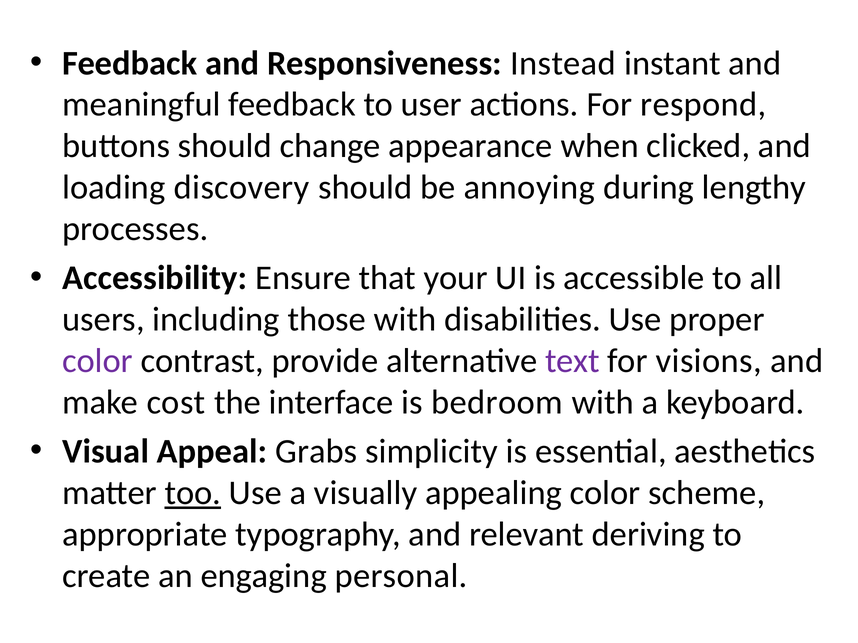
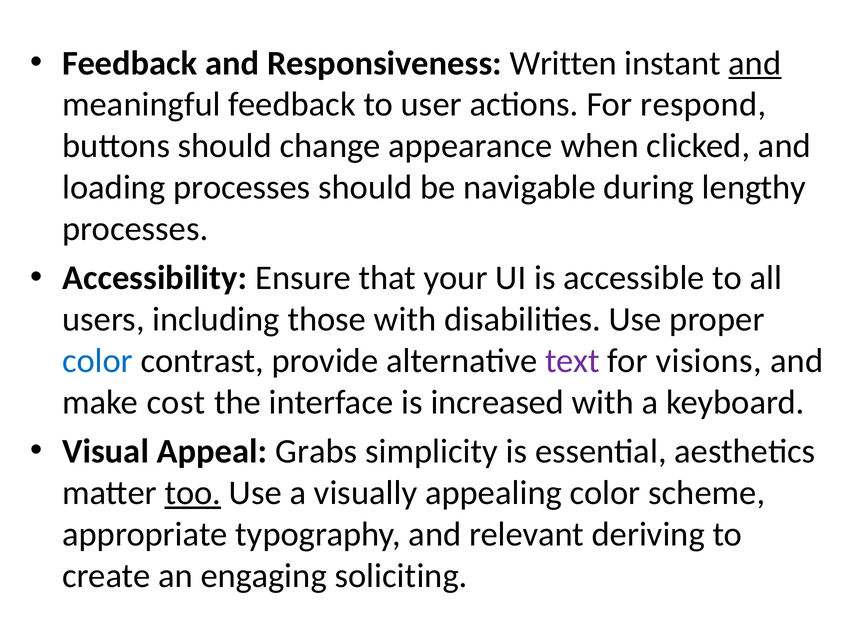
Instead: Instead -> Written (563, 63)
and underline: none -> present (755, 63)
loading discovery: discovery -> processes (242, 188)
annoying: annoying -> navigable (530, 188)
color colour: purple -> blue (98, 361)
bedroom: bedroom -> increased (497, 403)
personal: personal -> soliciting (401, 576)
